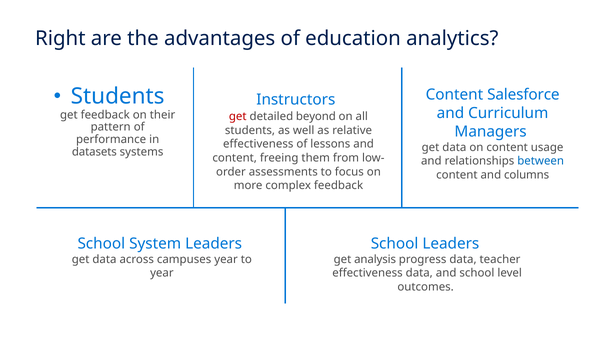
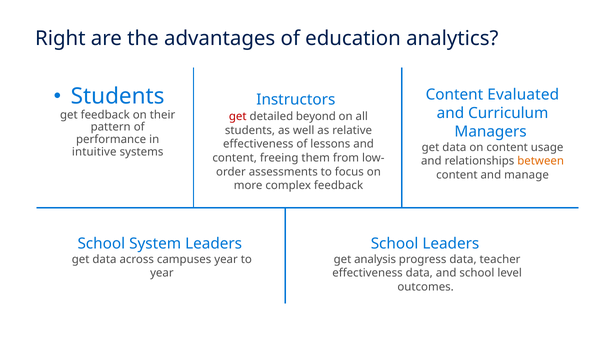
Salesforce: Salesforce -> Evaluated (523, 95)
datasets: datasets -> intuitive (94, 152)
between colour: blue -> orange (541, 161)
columns: columns -> manage (527, 175)
